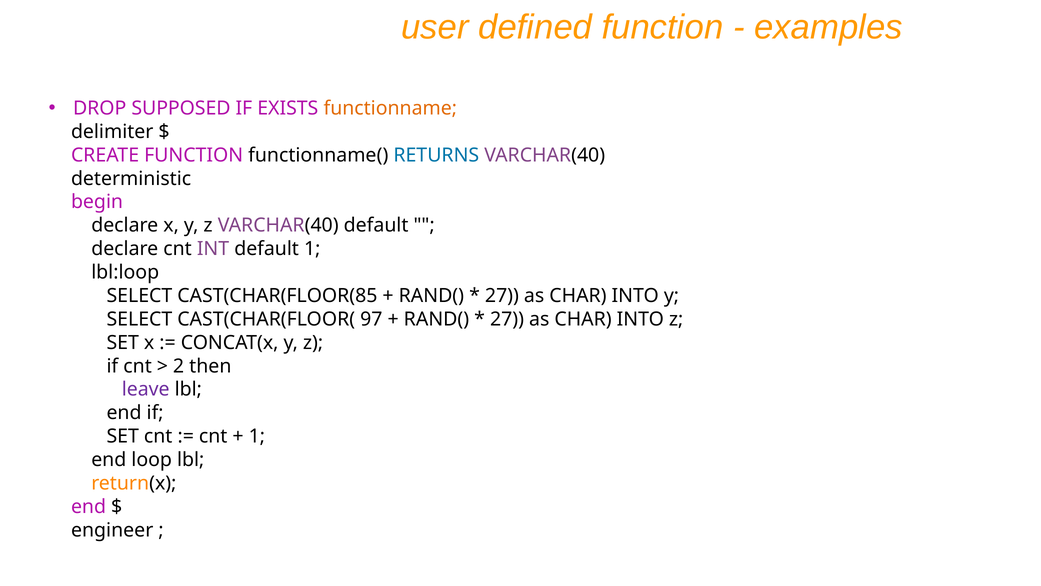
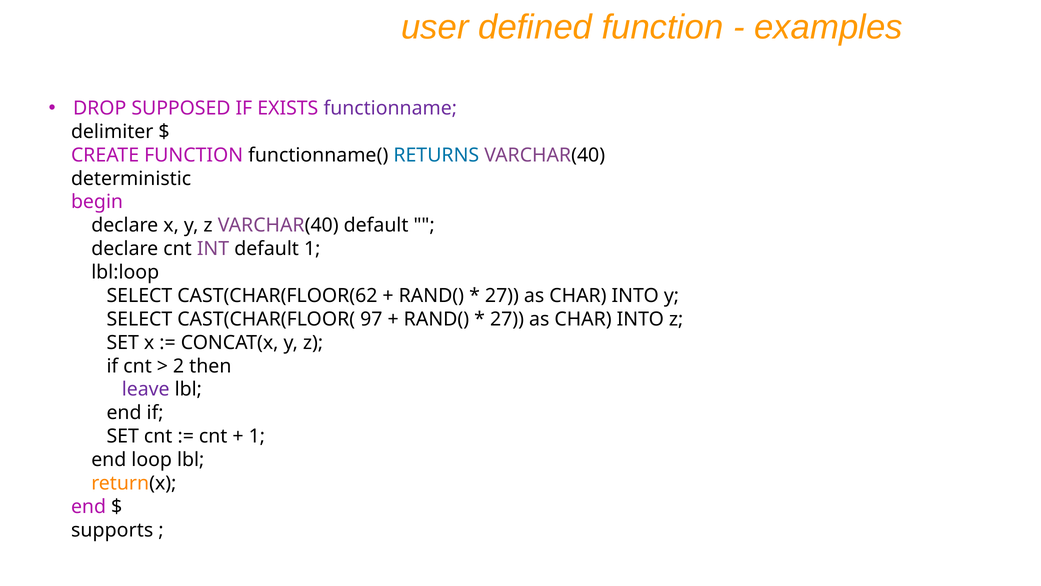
functionname colour: orange -> purple (390, 108)
CAST(CHAR(FLOOR(85: CAST(CHAR(FLOOR(85 -> CAST(CHAR(FLOOR(62 (277, 296)
engineer: engineer -> supports (112, 530)
